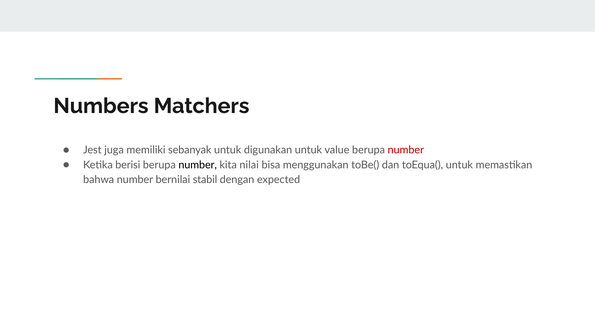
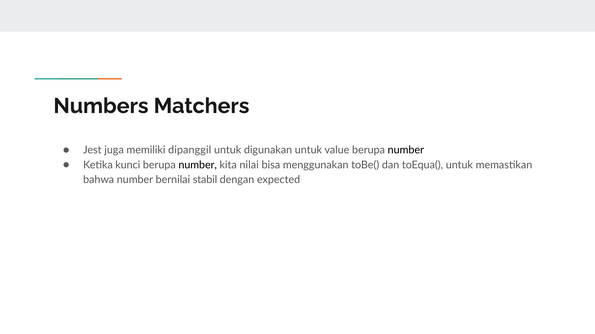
sebanyak: sebanyak -> dipanggil (190, 150)
number colour: red -> black (406, 150)
berisi: berisi -> kunci (128, 165)
